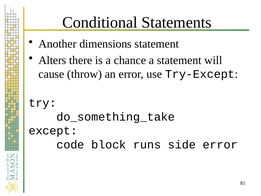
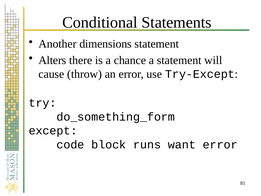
do_something_take: do_something_take -> do_something_form (116, 117)
side: side -> want (182, 144)
